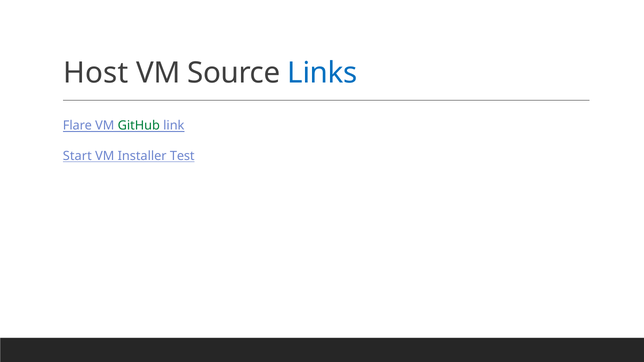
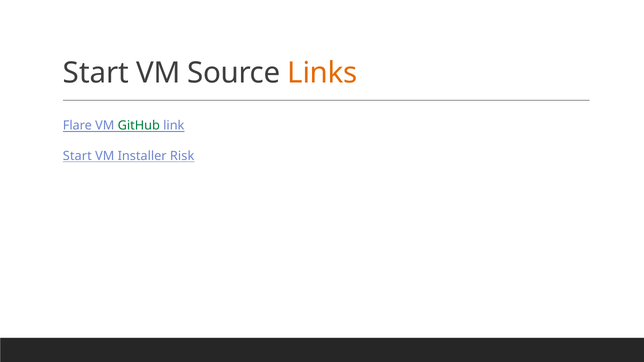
Host: Host -> Start (96, 73)
Links colour: blue -> orange (323, 73)
Test: Test -> Risk (182, 156)
